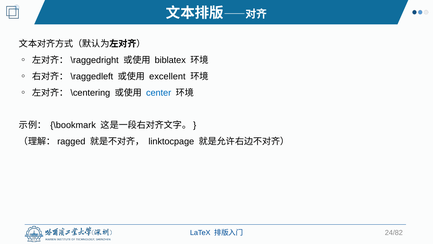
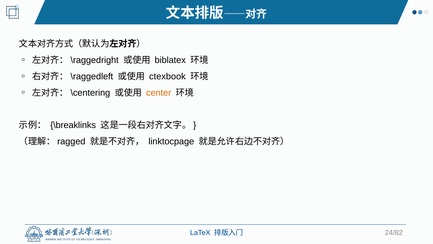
excellent: excellent -> ctexbook (167, 76)
center colour: blue -> orange (159, 93)
\bookmark: \bookmark -> \breaklinks (73, 125)
